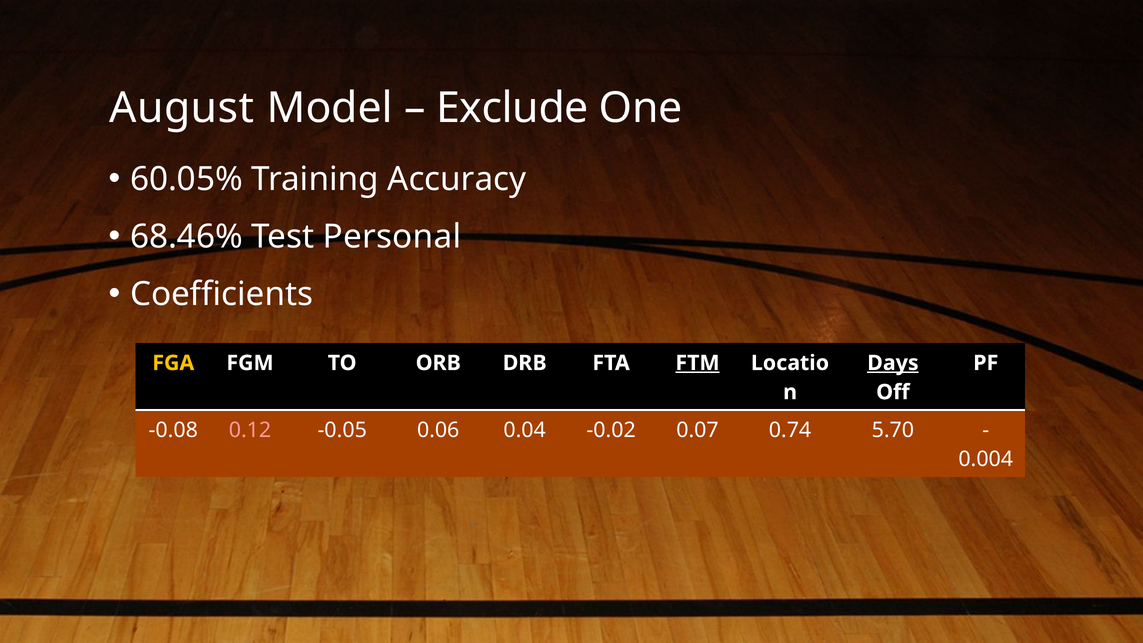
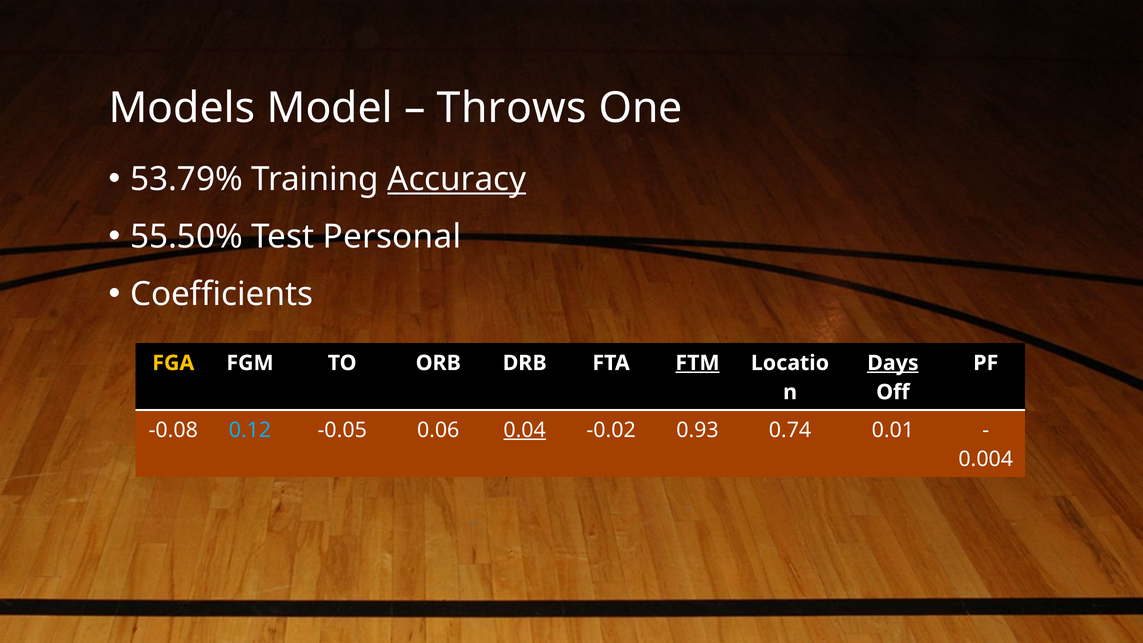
August: August -> Models (182, 108)
Exclude: Exclude -> Throws (512, 108)
60.05%: 60.05% -> 53.79% (186, 179)
Accuracy underline: none -> present (457, 179)
68.46%: 68.46% -> 55.50% (186, 237)
0.12 colour: pink -> light blue (250, 430)
0.04 underline: none -> present (525, 430)
0.07: 0.07 -> 0.93 (698, 430)
5.70: 5.70 -> 0.01 (893, 430)
